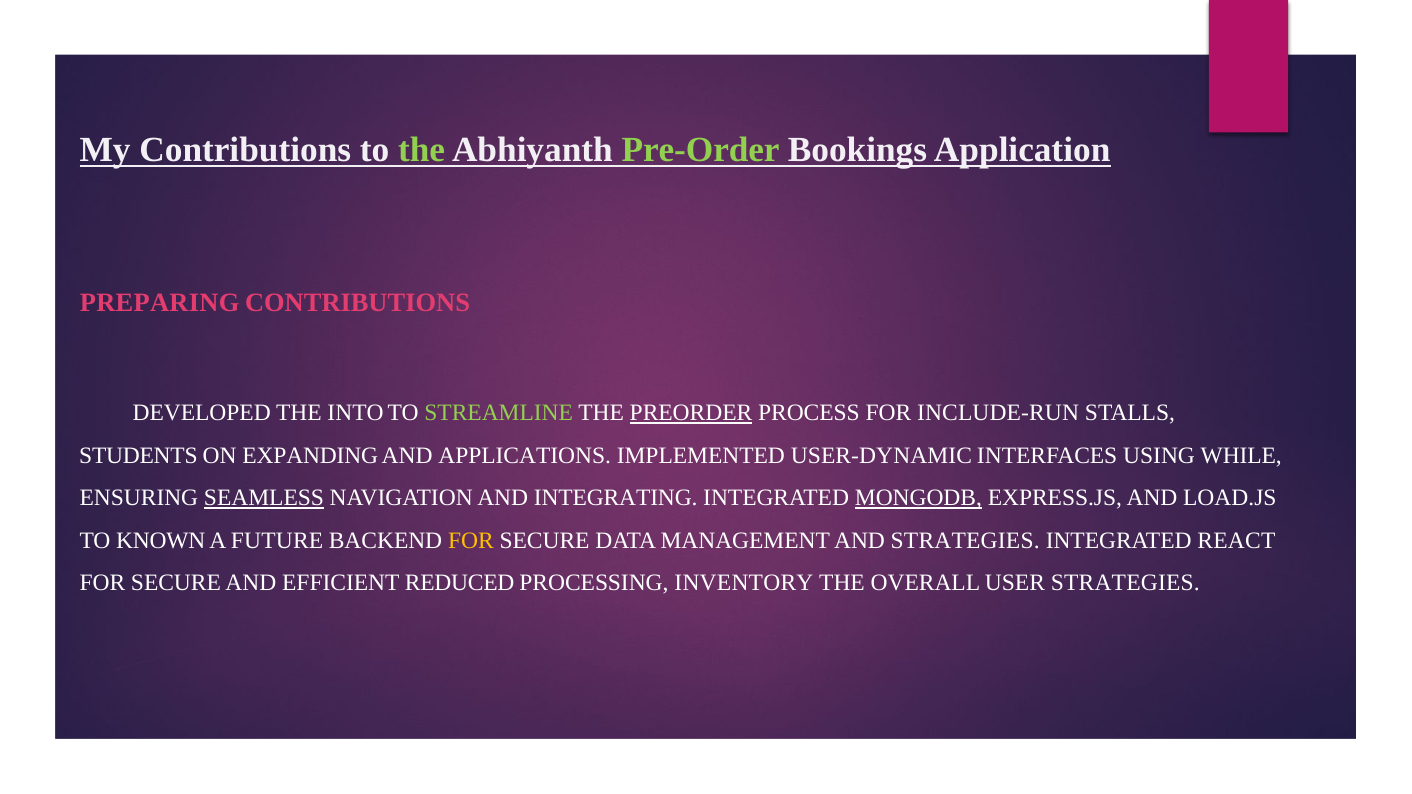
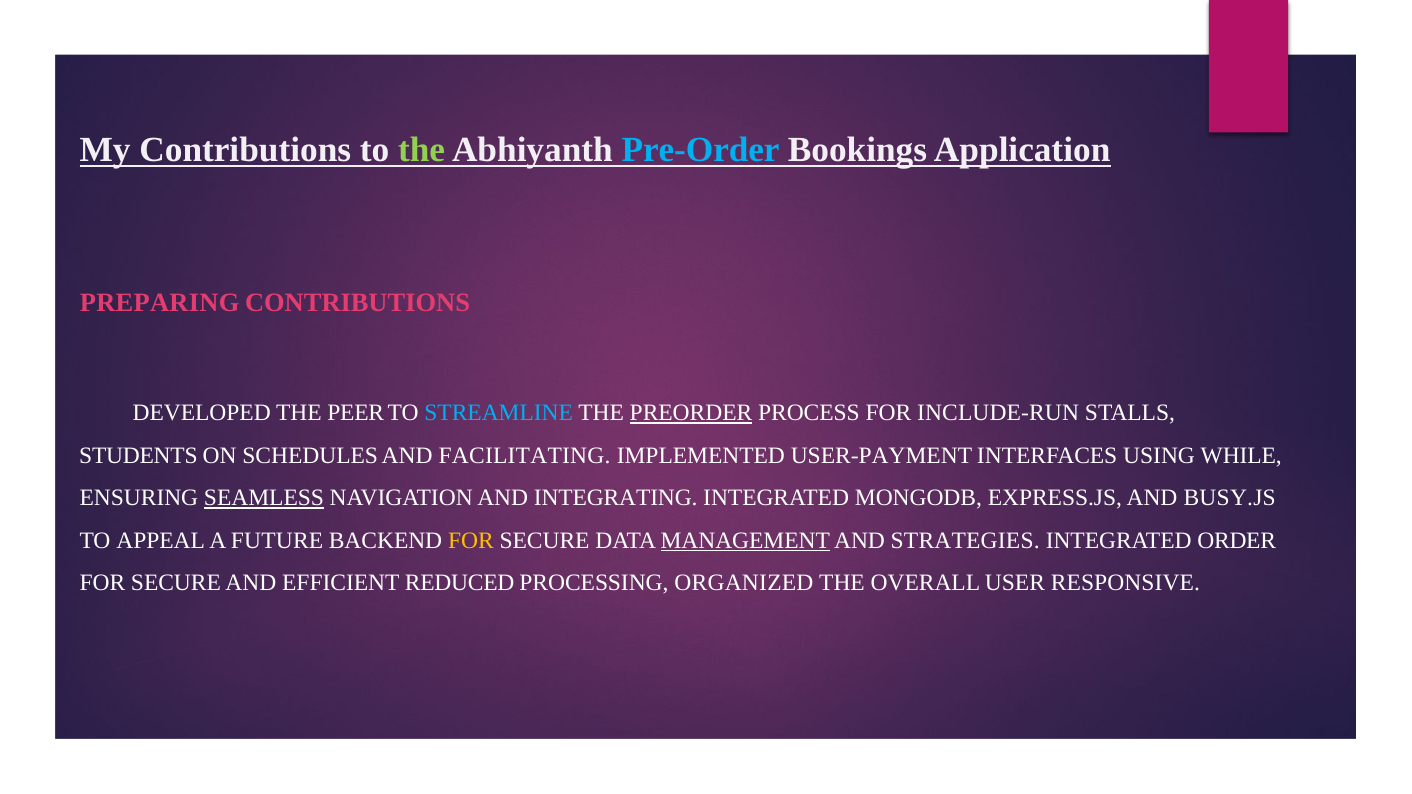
Pre-Order colour: light green -> light blue (701, 150)
INTO: INTO -> PEER (356, 413)
STREAMLINE colour: light green -> light blue (499, 413)
EXPANDING: EXPANDING -> SCHEDULES (310, 456)
APPLICATIONS: APPLICATIONS -> FACILITATING (525, 456)
USER-DYNAMIC: USER-DYNAMIC -> USER-PAYMENT (881, 456)
MONGODB underline: present -> none (918, 498)
LOAD.JS: LOAD.JS -> BUSY.JS (1230, 498)
KNOWN: KNOWN -> APPEAL (161, 540)
MANAGEMENT underline: none -> present (745, 540)
REACT: REACT -> ORDER (1237, 540)
INVENTORY: INVENTORY -> ORGANIZED (744, 583)
USER STRATEGIES: STRATEGIES -> RESPONSIVE (1125, 583)
